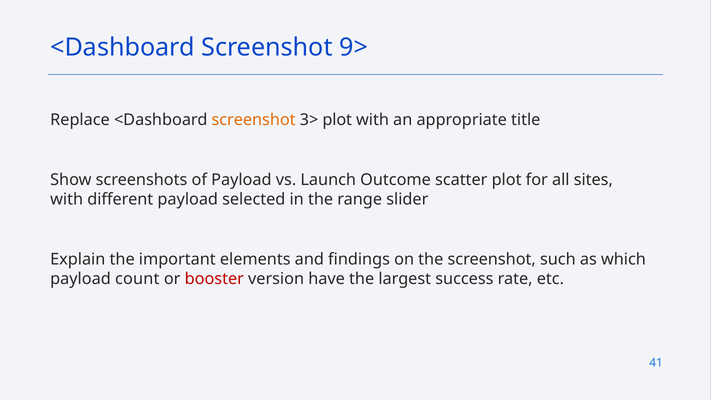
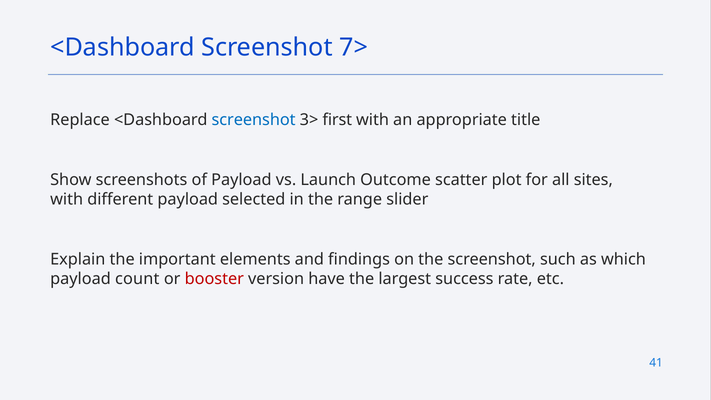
9>: 9> -> 7> (354, 47)
screenshot colour: orange -> blue (254, 120)
3> plot: plot -> first (337, 120)
